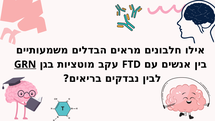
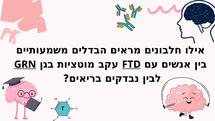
FTD underline: none -> present (131, 64)
